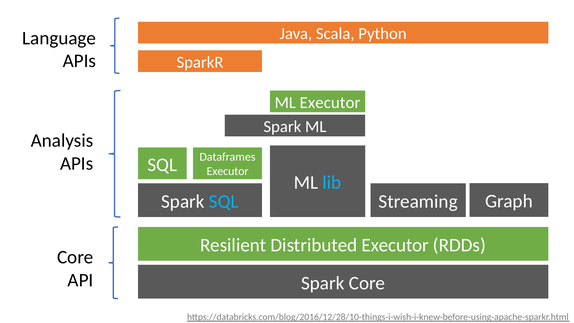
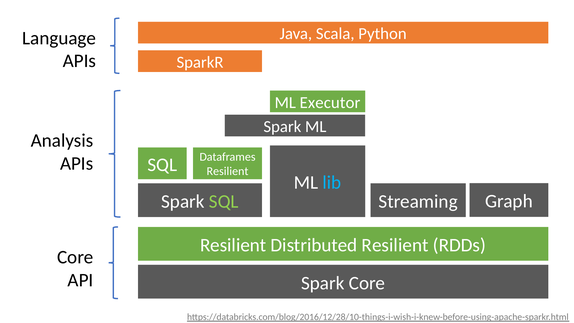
Executor: Executor -> Resilient (228, 171)
SQL colour: light blue -> light green (224, 201)
Distributed Executor: Executor -> Resilient (395, 245)
